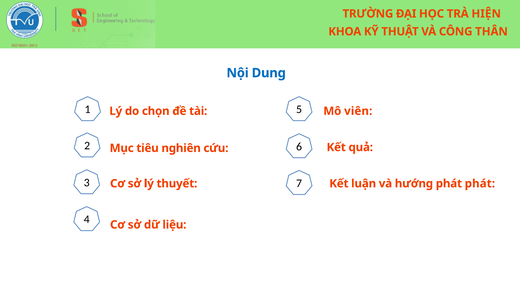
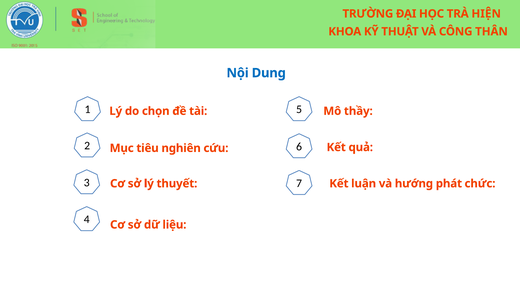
viên: viên -> thầy (358, 111)
phát phát: phát -> chức (480, 183)
